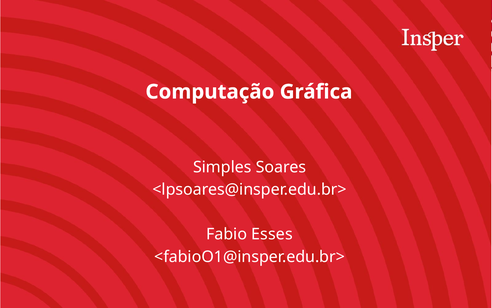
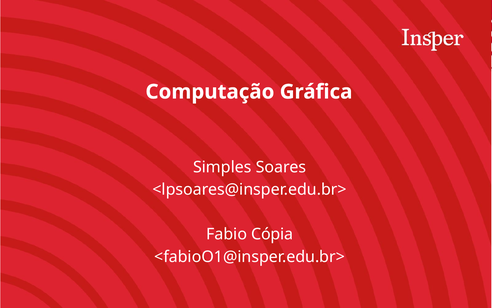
Esses: Esses -> Cópia (272, 234)
